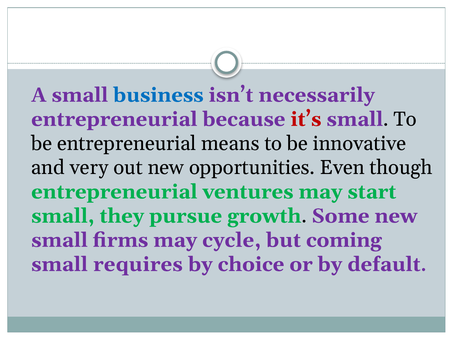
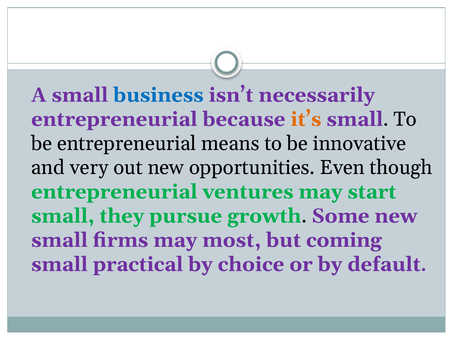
it’s colour: red -> orange (306, 119)
cycle: cycle -> most (232, 240)
requires: requires -> practical (138, 264)
